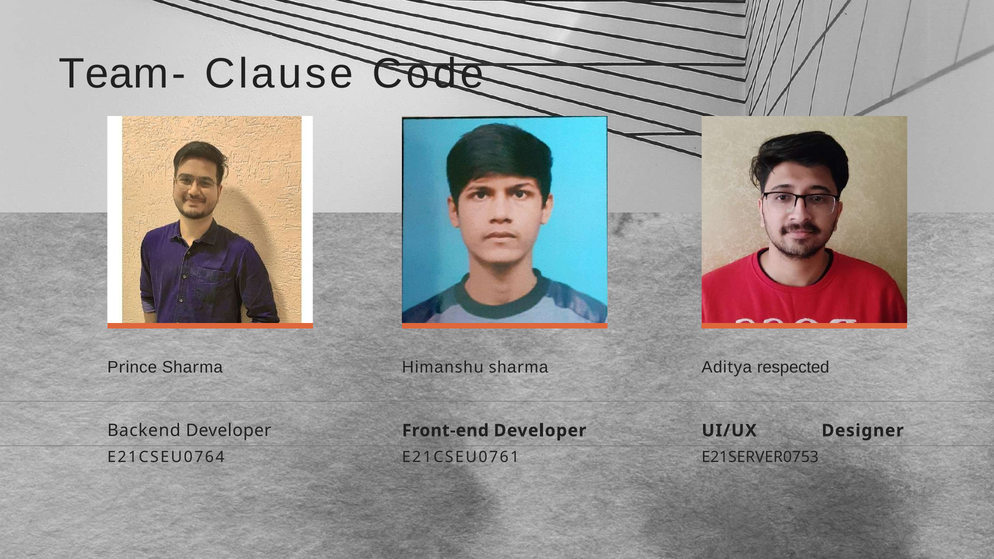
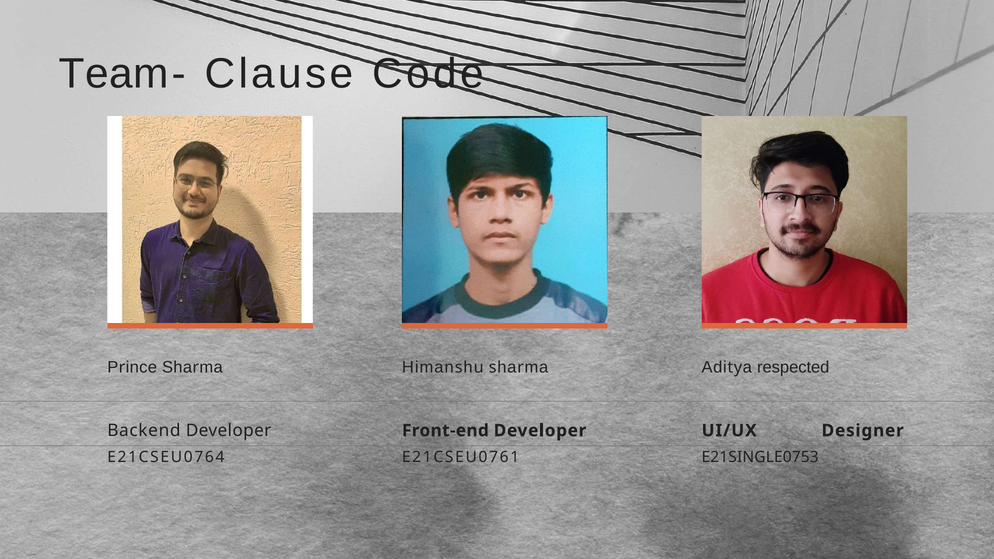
E21SERVER0753: E21SERVER0753 -> E21SINGLE0753 (760, 457)
